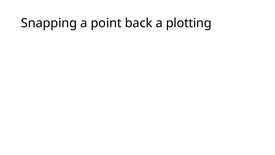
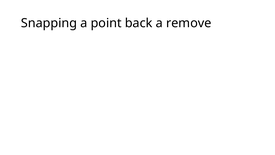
plotting: plotting -> remove (189, 23)
